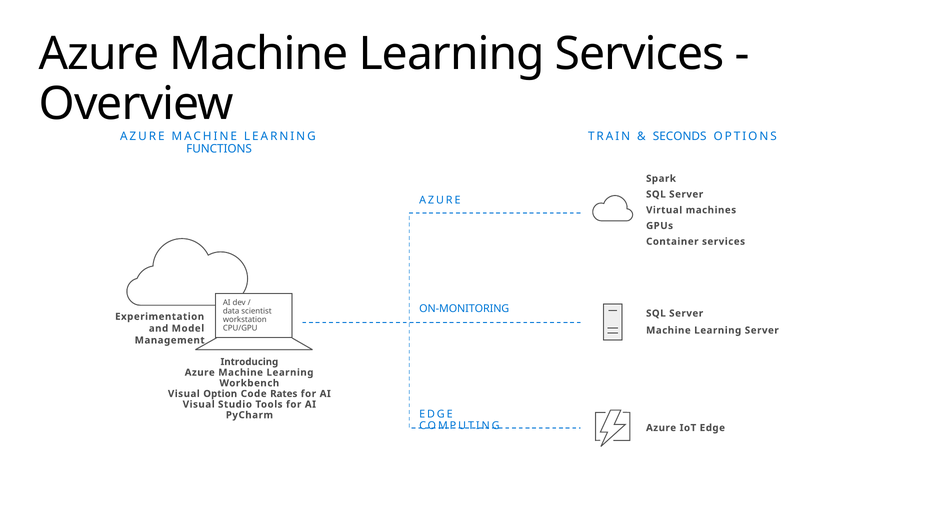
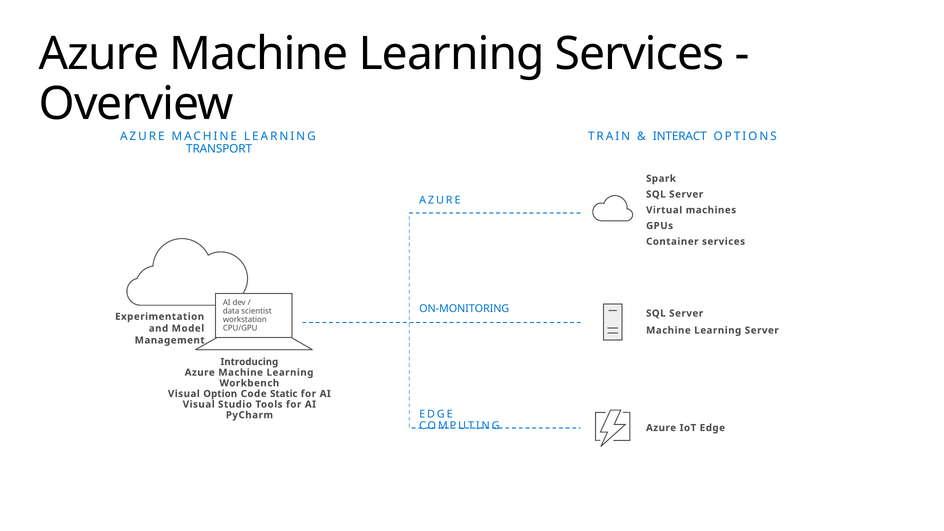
SECONDS: SECONDS -> INTERACT (680, 136)
FUNCTIONS: FUNCTIONS -> TRANSPORT (219, 149)
Rates: Rates -> Static (284, 394)
